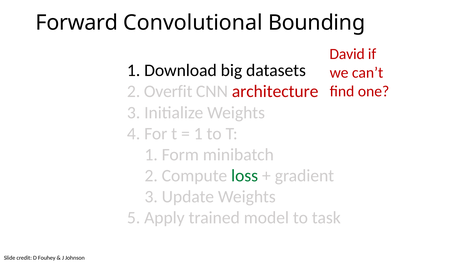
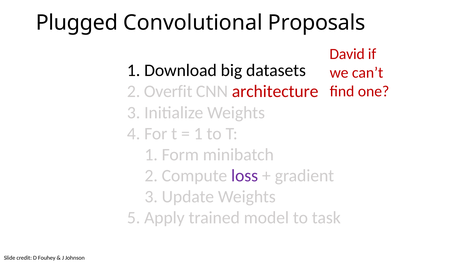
Forward: Forward -> Plugged (77, 23)
Bounding: Bounding -> Proposals (317, 23)
loss colour: green -> purple (245, 176)
